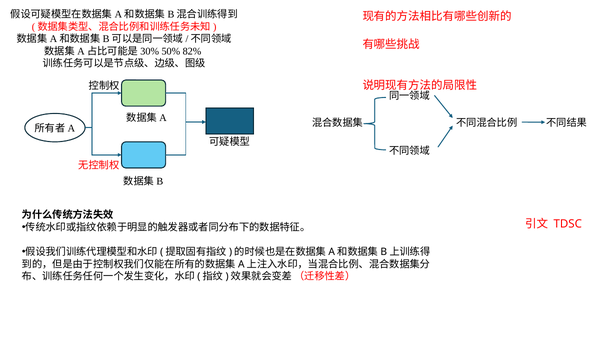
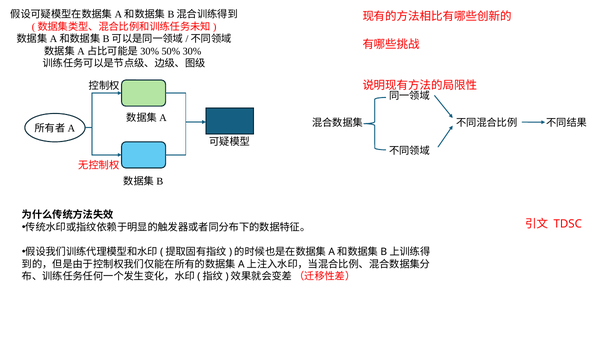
82%: 82% -> 30% (192, 51)
